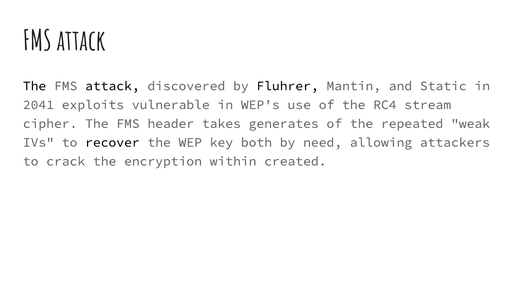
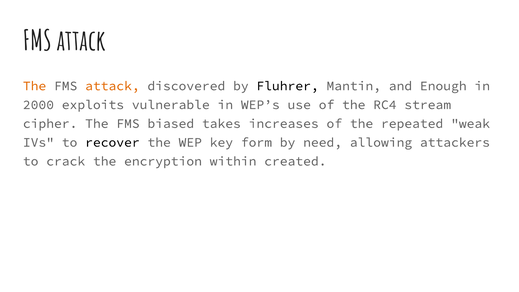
The colour: black -> orange (35, 86)
attack colour: black -> orange (112, 86)
Static: Static -> Enough (443, 86)
2041: 2041 -> 2000 (38, 105)
header: header -> biased (171, 124)
generates: generates -> increases (284, 124)
both: both -> form (256, 142)
